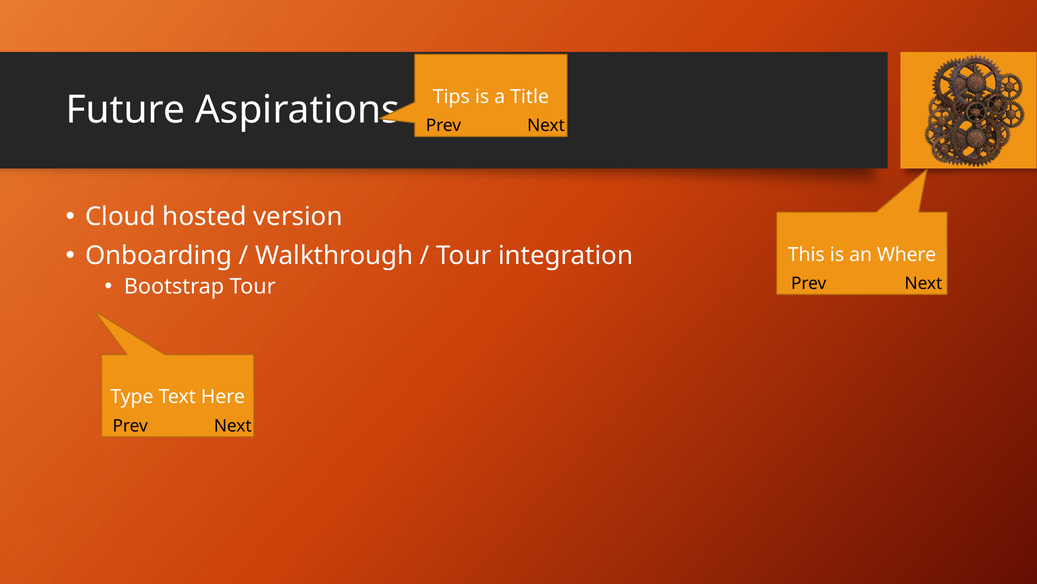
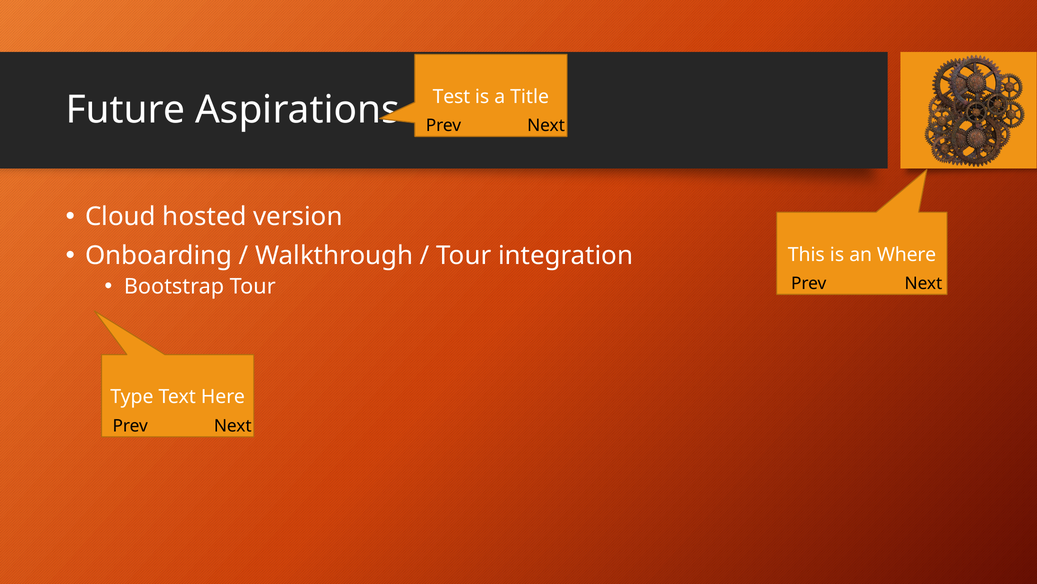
Tips: Tips -> Test (451, 97)
